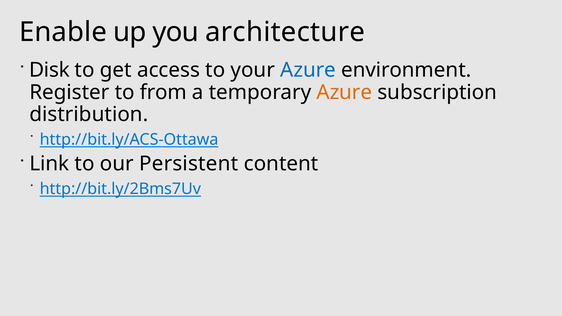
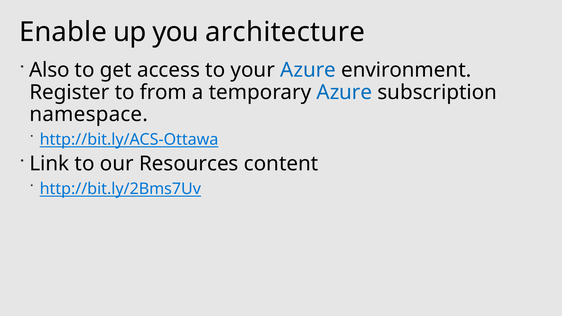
Disk: Disk -> Also (49, 70)
Azure colour: orange -> blue (344, 92)
distribution: distribution -> namespace (89, 115)
Persistent: Persistent -> Resources (189, 164)
